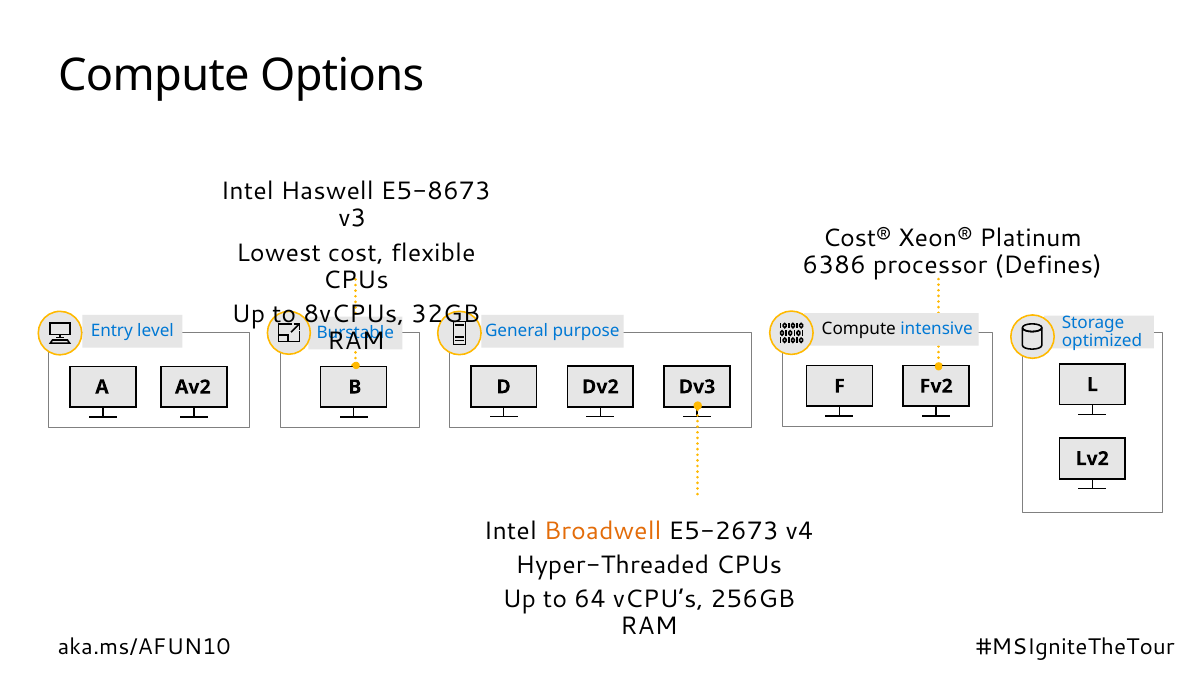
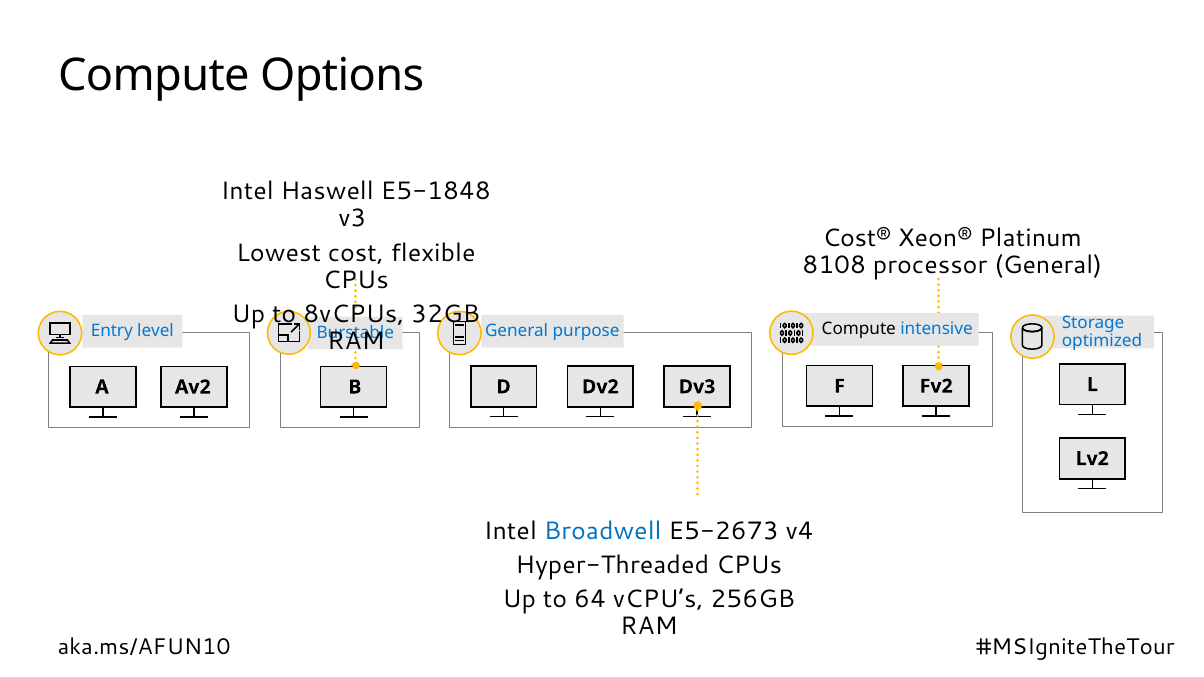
E5-8673: E5-8673 -> E5-1848 (436, 191)
6386: 6386 -> 8108 (834, 265)
processor Defines: Defines -> General (1048, 265)
Broadwell colour: orange -> blue (603, 531)
